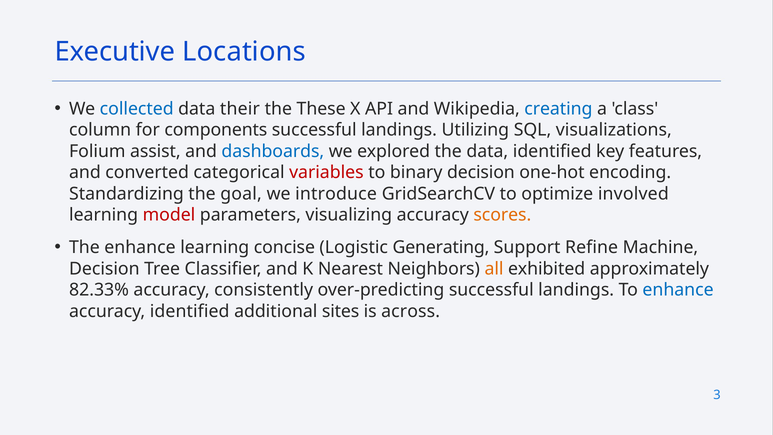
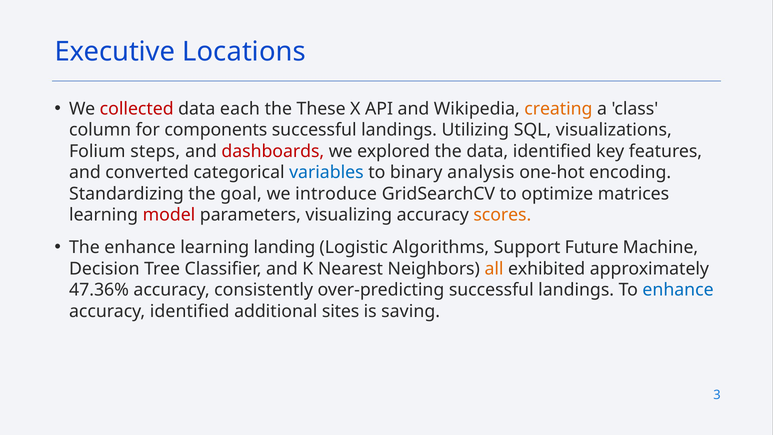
collected colour: blue -> red (137, 109)
their: their -> each (240, 109)
creating colour: blue -> orange (558, 109)
assist: assist -> steps (155, 151)
dashboards colour: blue -> red (273, 151)
variables colour: red -> blue (326, 173)
binary decision: decision -> analysis (481, 173)
involved: involved -> matrices (633, 194)
concise: concise -> landing (284, 247)
Generating: Generating -> Algorithms (441, 247)
Refine: Refine -> Future (592, 247)
82.33%: 82.33% -> 47.36% (99, 290)
across: across -> saving (411, 311)
